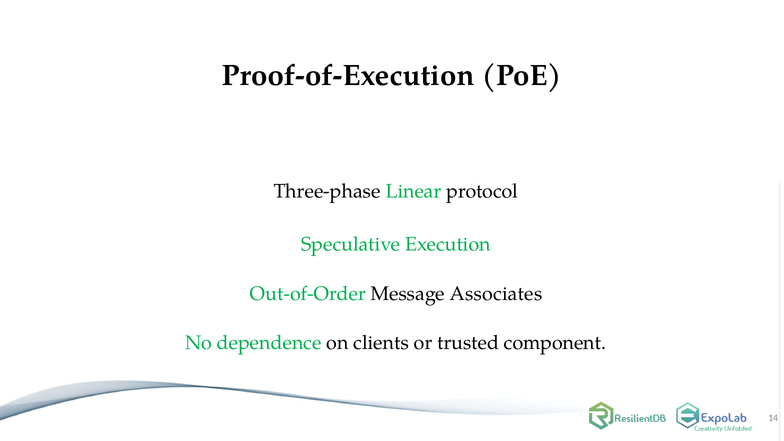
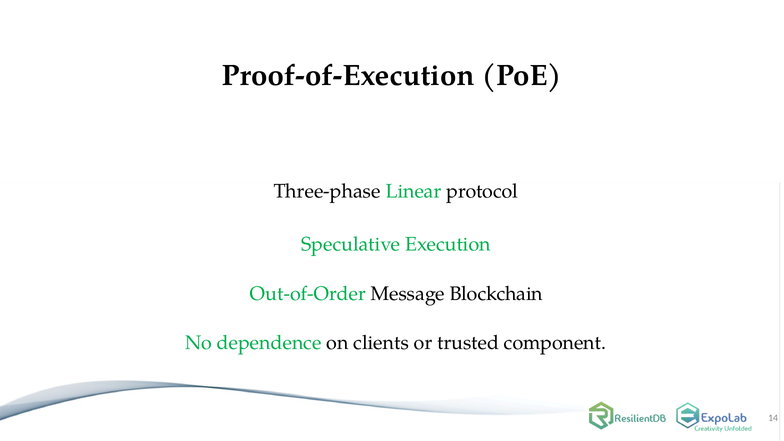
Associates: Associates -> Blockchain (496, 294)
